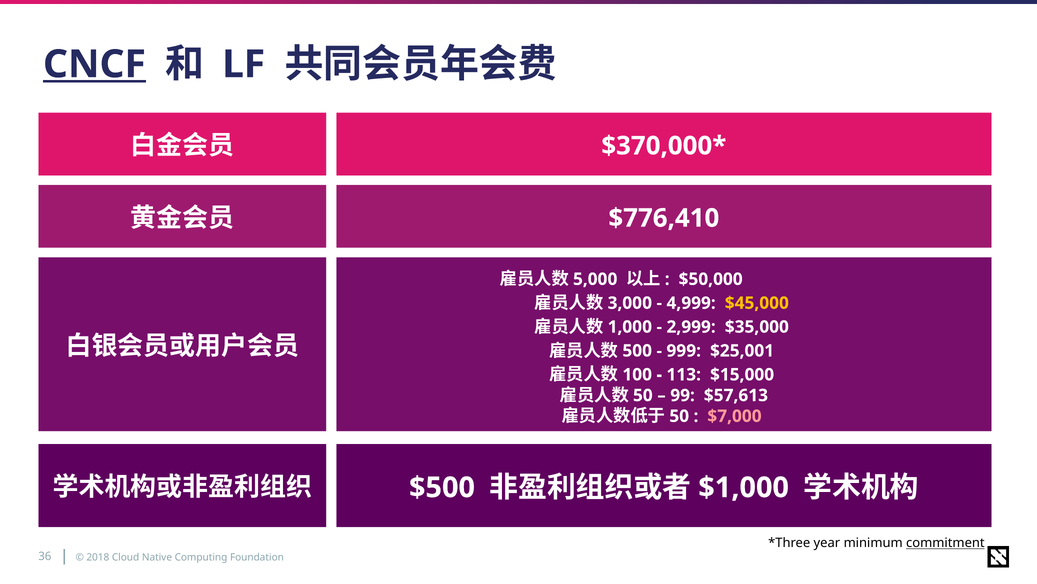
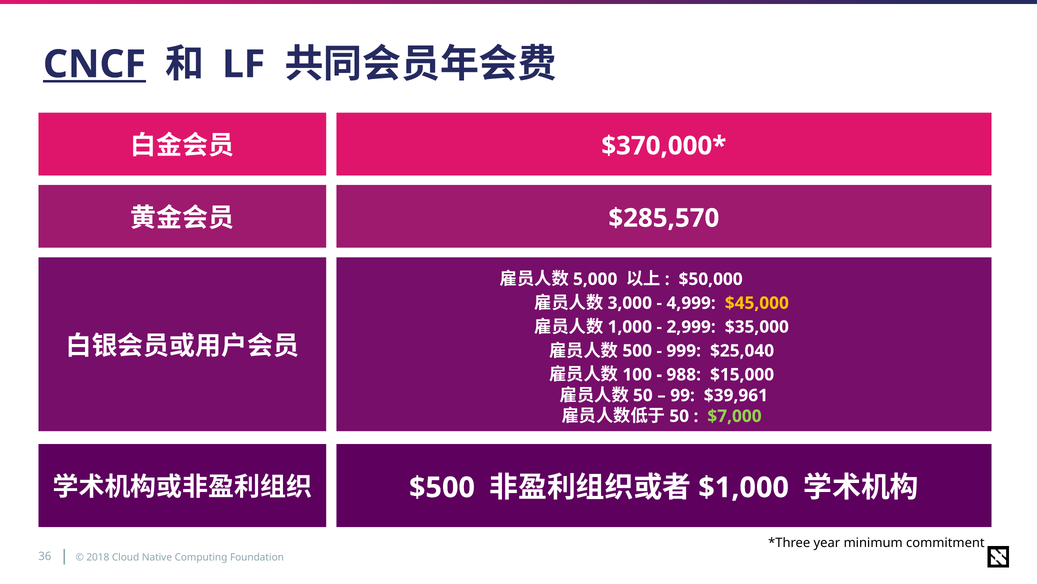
$776,410: $776,410 -> $285,570 (664, 218)
$25,001: $25,001 -> $25,040 (742, 350)
113: 113 -> 988 (684, 374)
$57,613: $57,613 -> $39,961 (736, 395)
$7,000 colour: pink -> light green (734, 416)
commitment underline: present -> none (945, 542)
